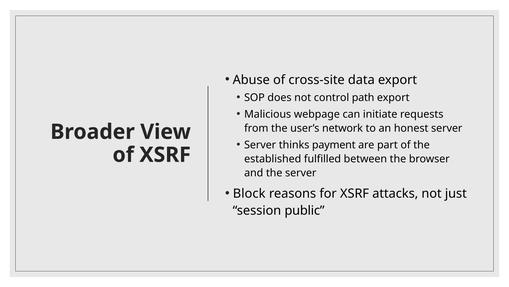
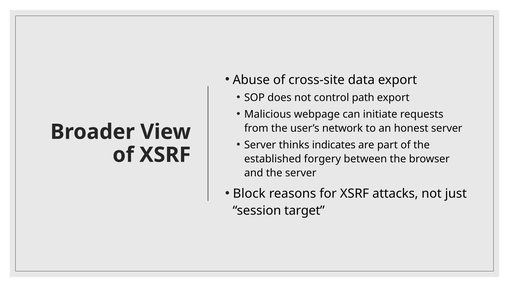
payment: payment -> indicates (334, 145)
fulfilled: fulfilled -> forgery (322, 159)
public: public -> target (305, 210)
